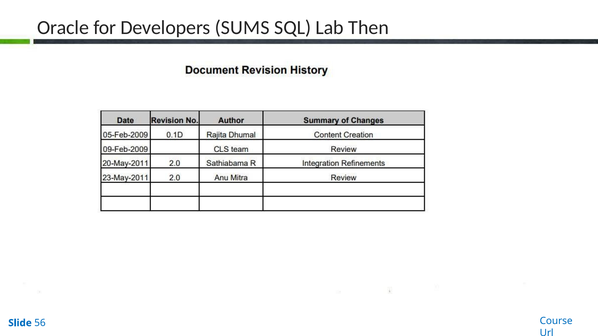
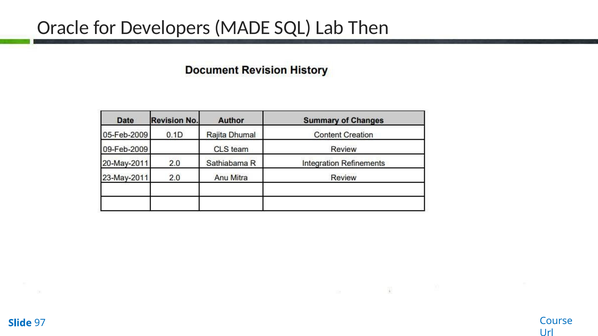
SUMS: SUMS -> MADE (242, 28)
56: 56 -> 97 (40, 323)
